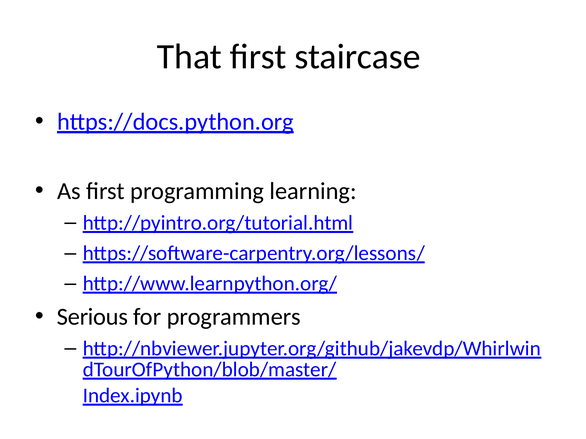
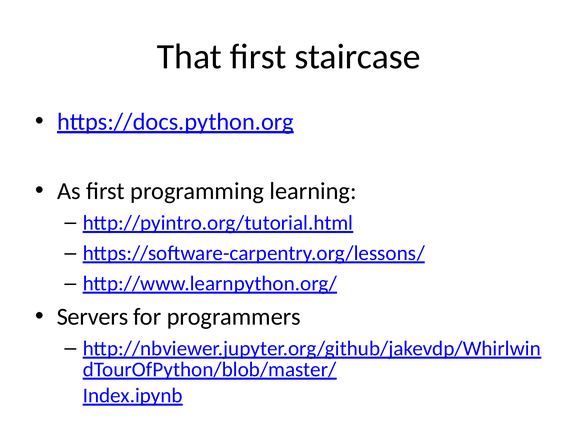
Serious: Serious -> Servers (92, 317)
